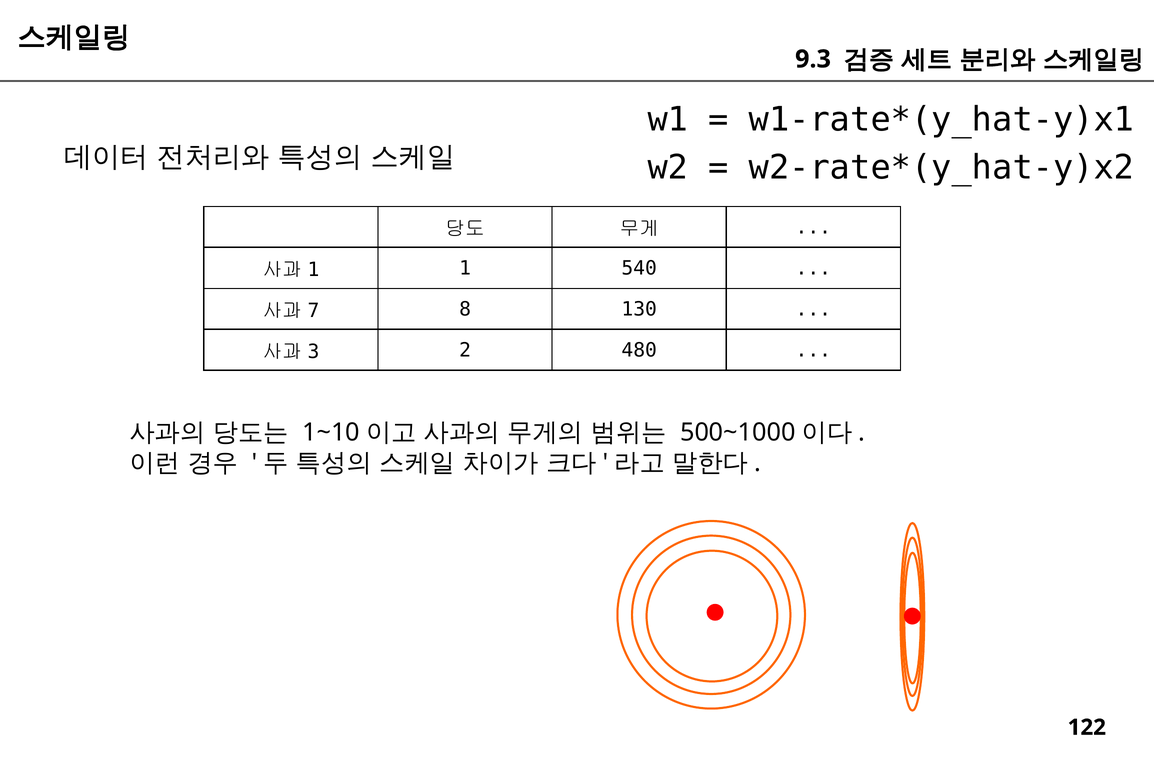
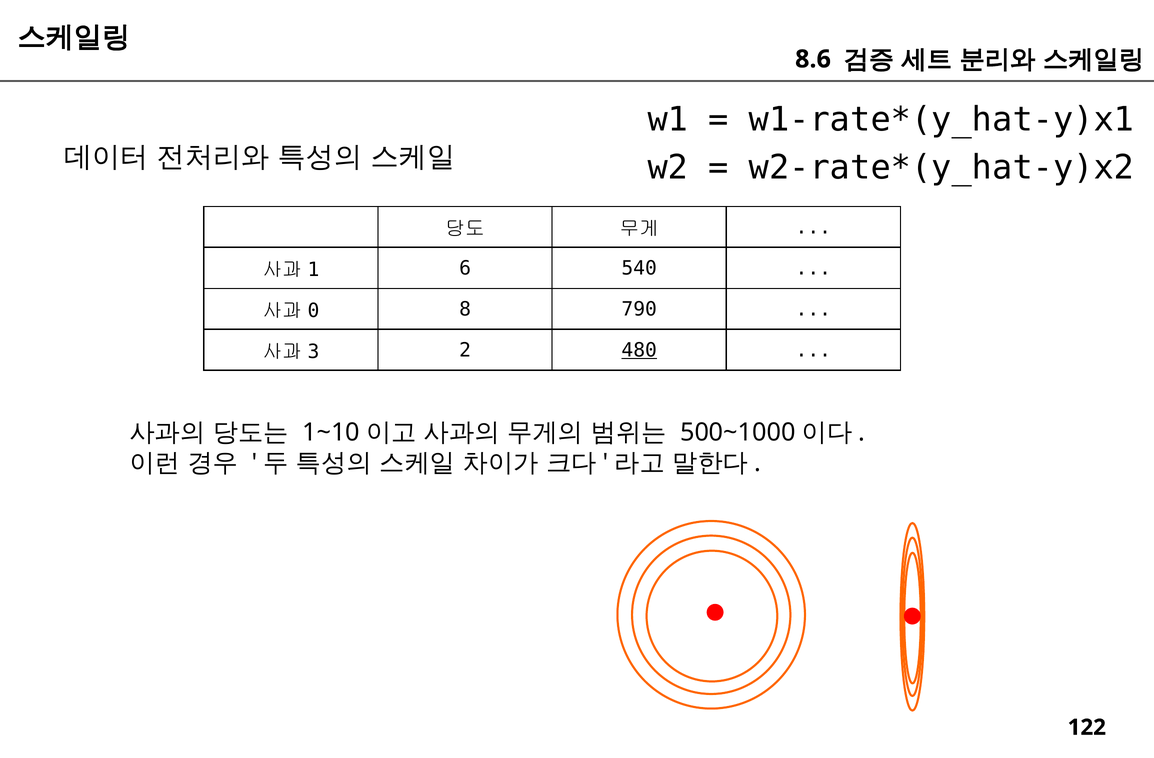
9.3: 9.3 -> 8.6 (813, 59)
1: 1 -> 6 (465, 268)
7: 7 -> 0 (313, 311)
130: 130 -> 790 (639, 309)
480 underline: none -> present (639, 350)
